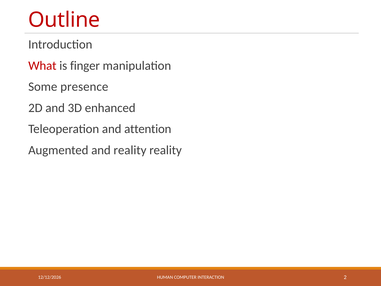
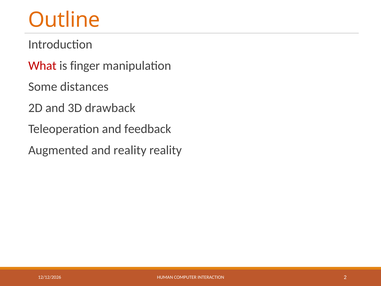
Outline colour: red -> orange (64, 20)
presence: presence -> distances (84, 87)
enhanced: enhanced -> drawback (110, 108)
attention: attention -> feedback (148, 129)
